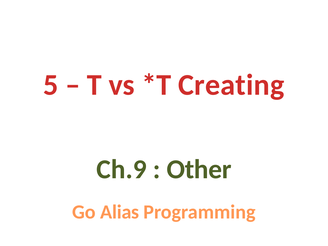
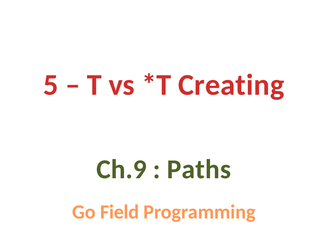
Other: Other -> Paths (199, 169)
Alias: Alias -> Field (120, 212)
